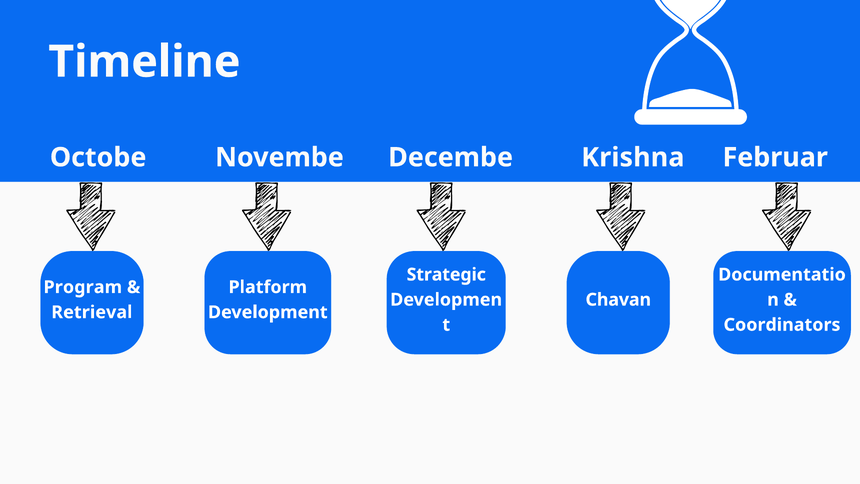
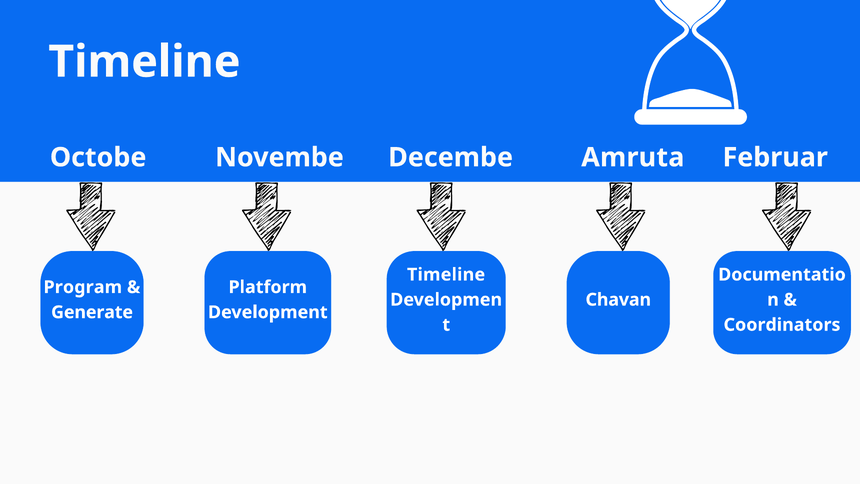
Krishna: Krishna -> Amruta (633, 157)
Strategic: Strategic -> Timeline (446, 275)
Retrieval: Retrieval -> Generate (92, 312)
